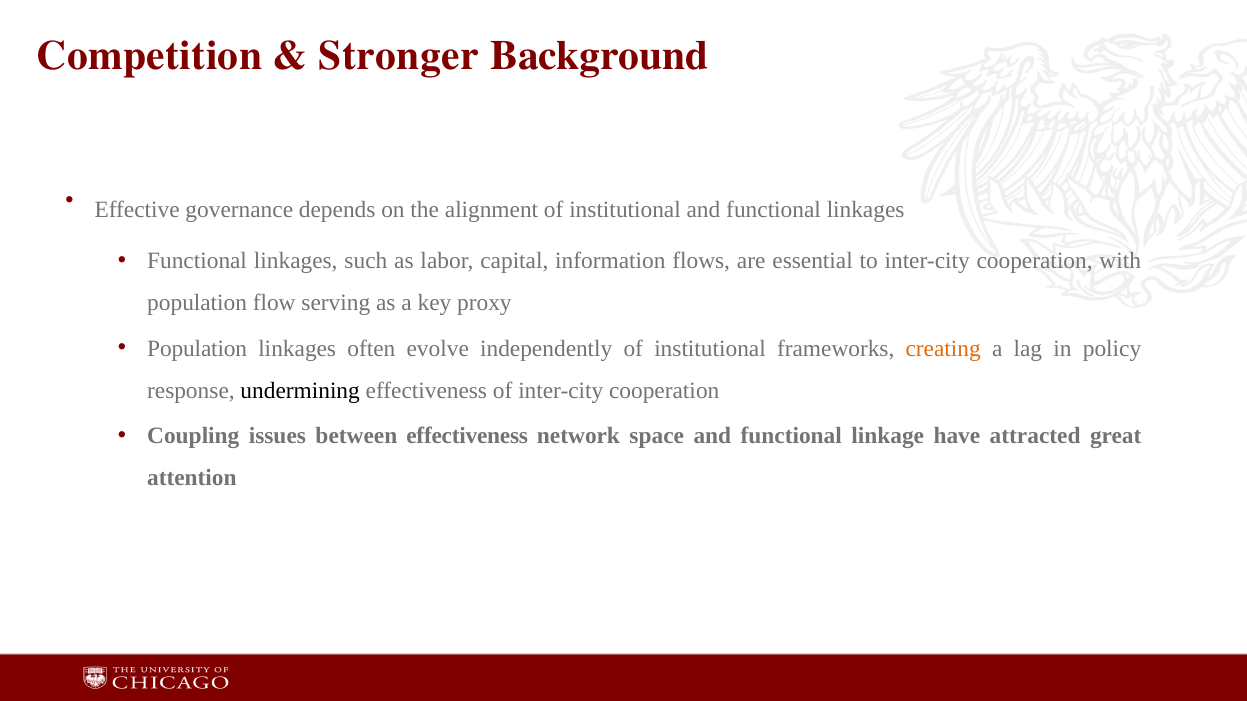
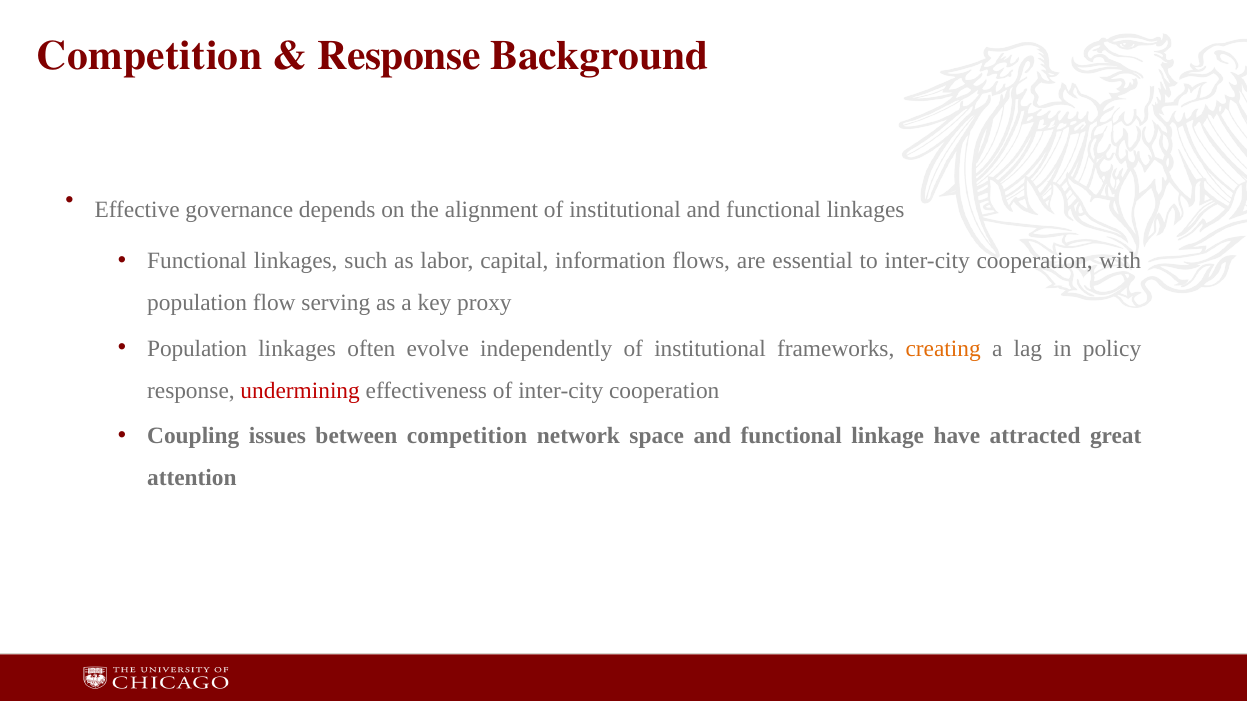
Stronger: Stronger -> Response (399, 56)
undermining colour: black -> red (300, 391)
between effectiveness: effectiveness -> competition (467, 436)
